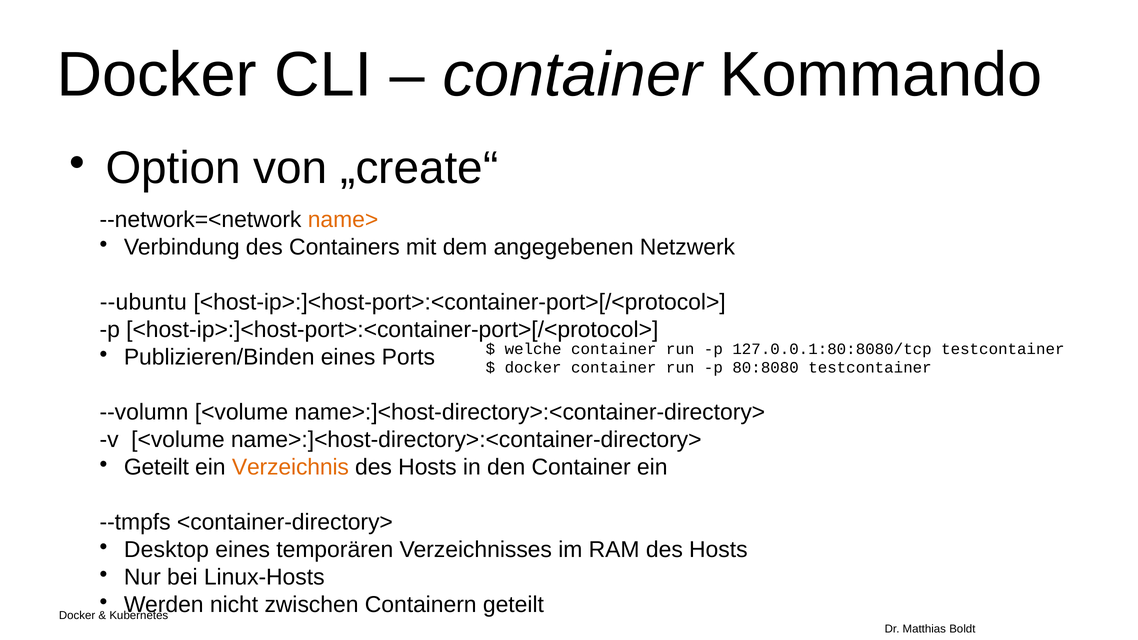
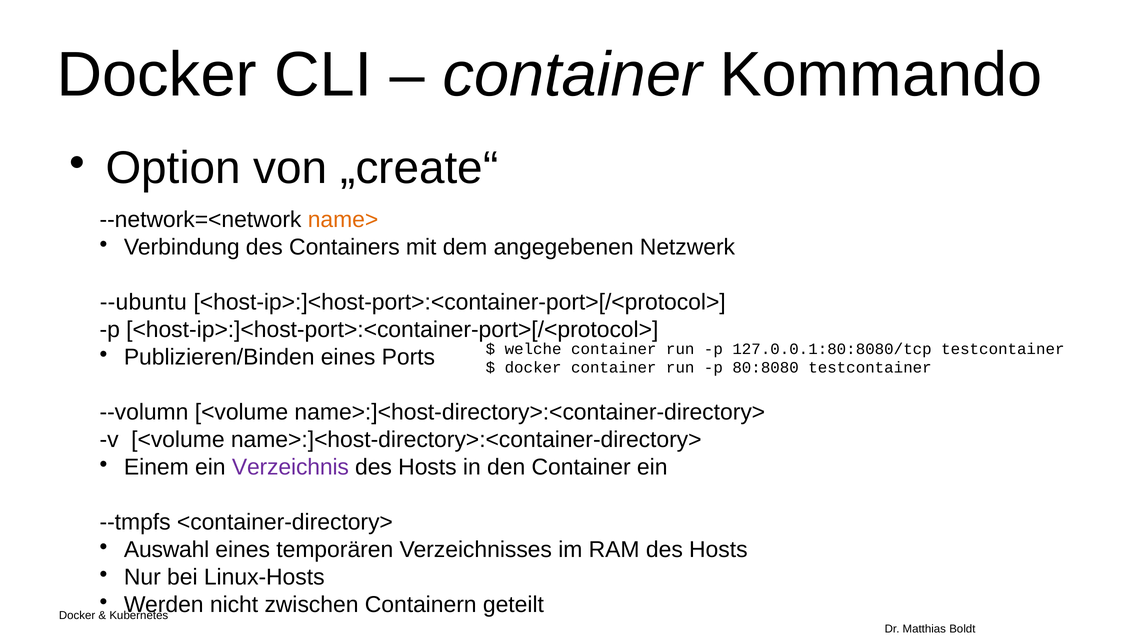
Geteilt: Geteilt -> Einem (156, 467)
Verzeichnis colour: orange -> purple (290, 467)
Desktop: Desktop -> Auswahl (167, 550)
